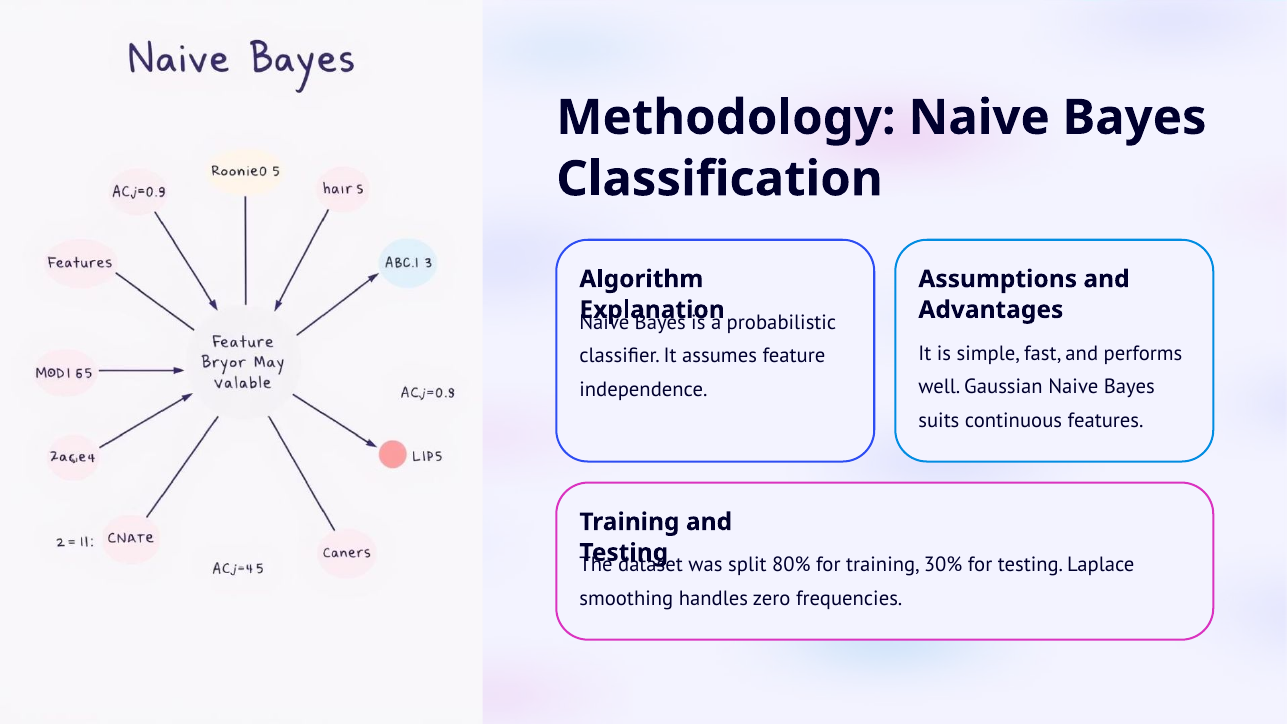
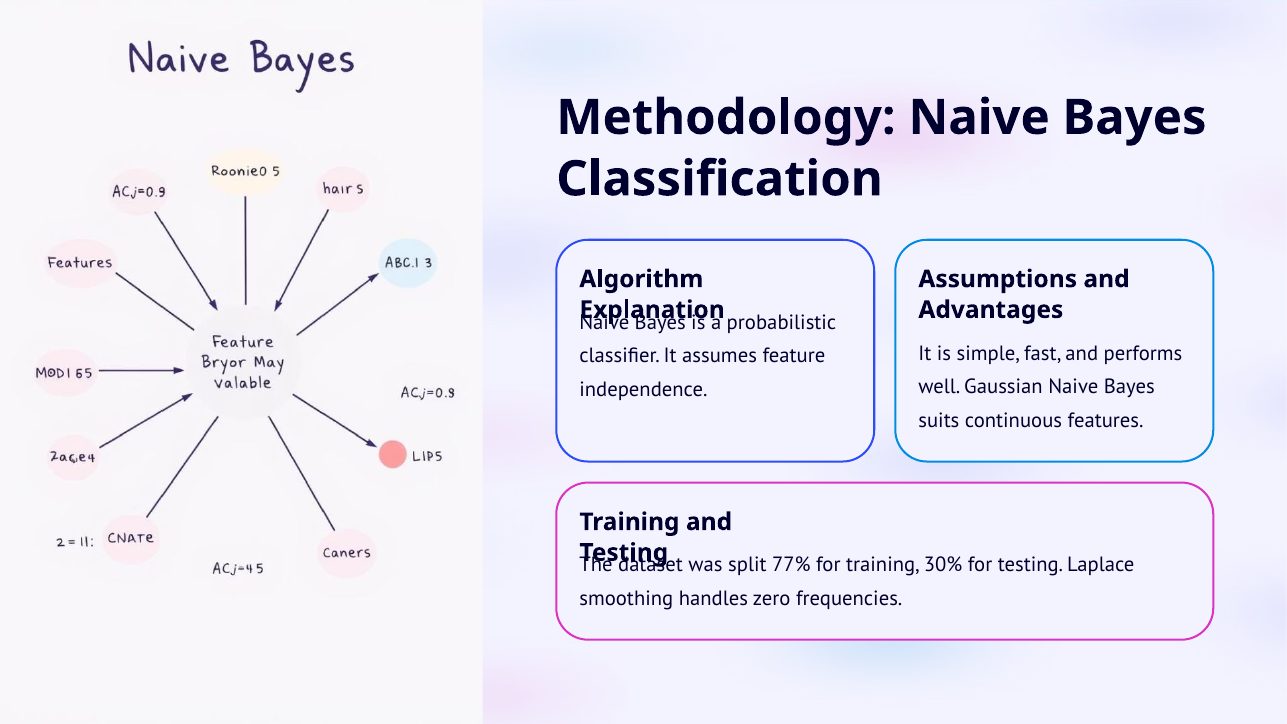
80%: 80% -> 77% (791, 565)
